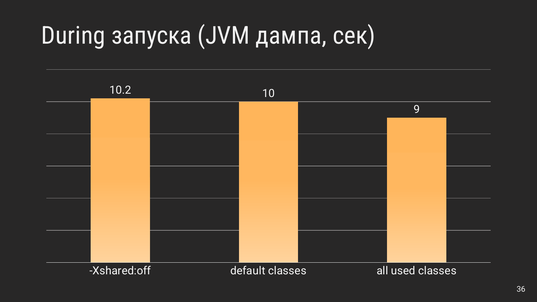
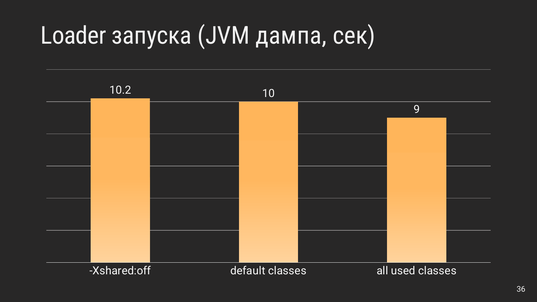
During: During -> Loader (73, 36)
